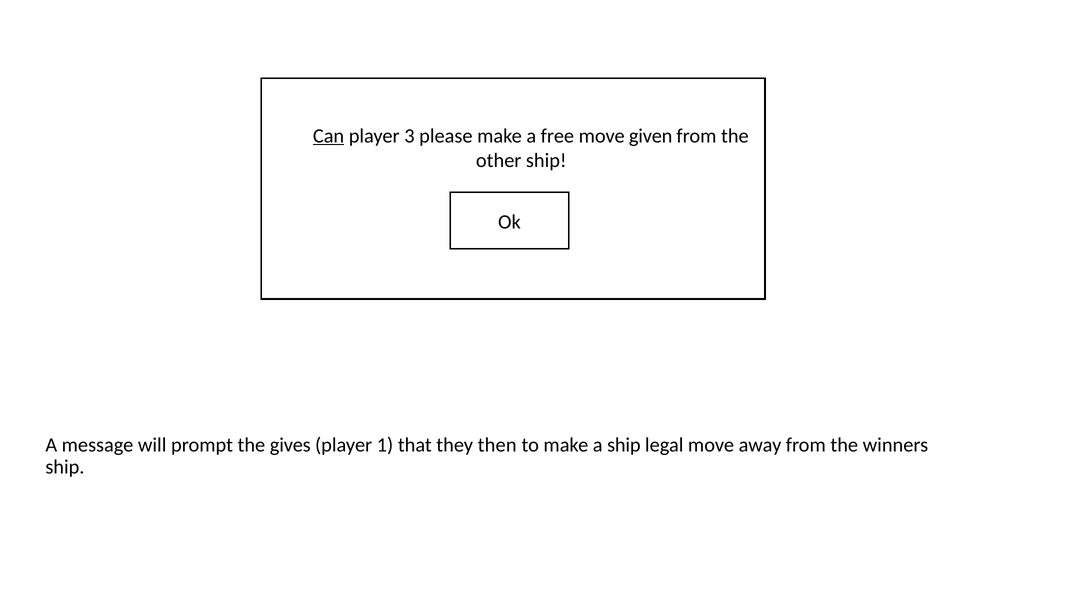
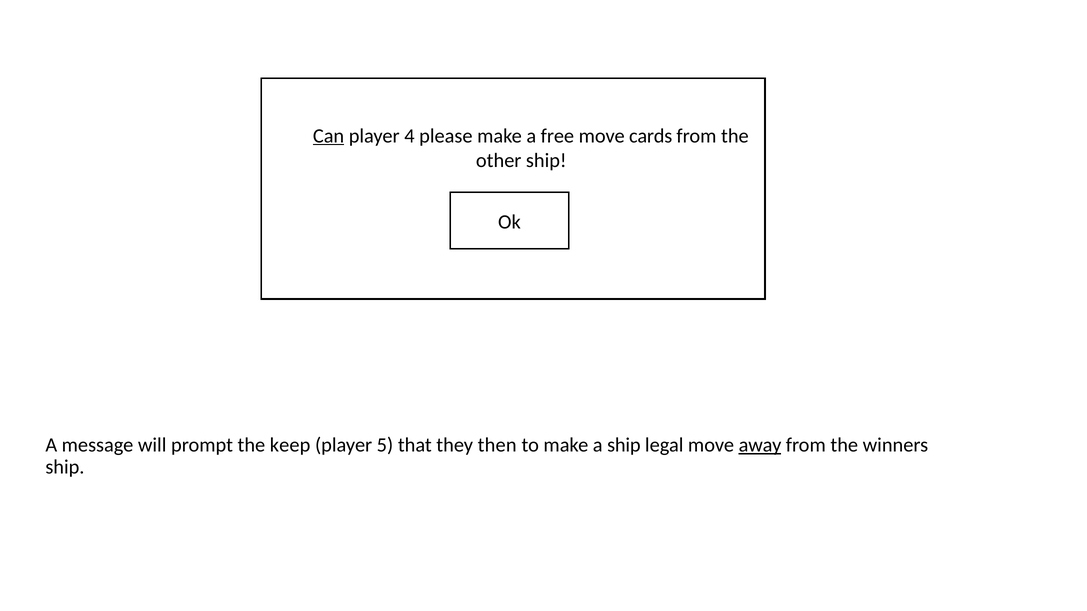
3: 3 -> 4 (409, 136)
given: given -> cards (651, 136)
gives: gives -> keep (290, 445)
1: 1 -> 5 (385, 445)
away underline: none -> present (760, 445)
